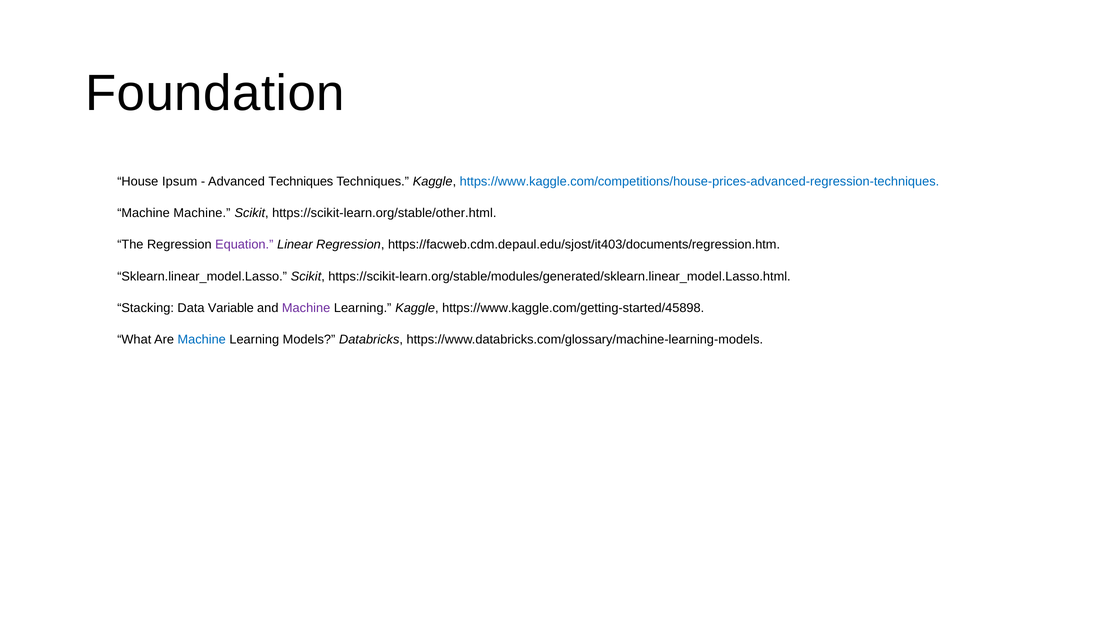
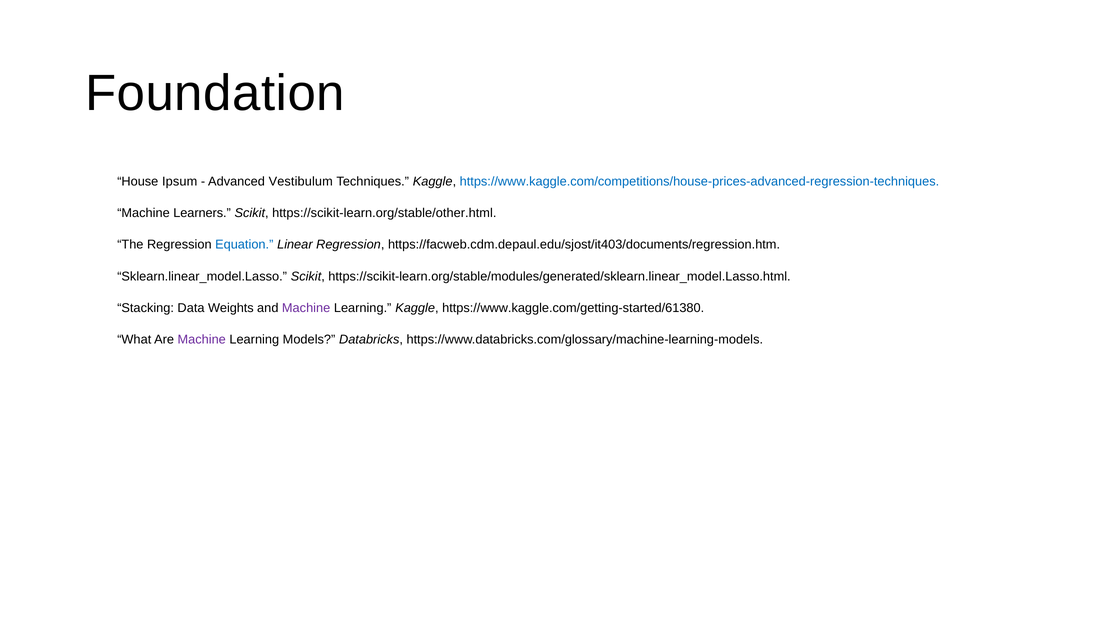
Advanced Techniques: Techniques -> Vestibulum (301, 182)
Machine Machine: Machine -> Learners (202, 213)
Equation colour: purple -> blue (244, 245)
Variable: Variable -> Weights (231, 308)
https://www.kaggle.com/getting-started/45898: https://www.kaggle.com/getting-started/45898 -> https://www.kaggle.com/getting-started/61380 (573, 308)
Machine colour: blue -> purple (202, 339)
